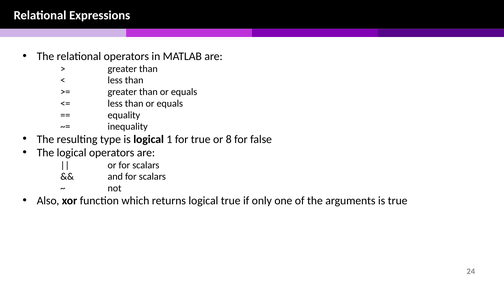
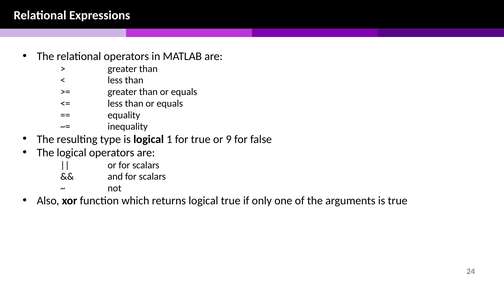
8: 8 -> 9 (229, 139)
